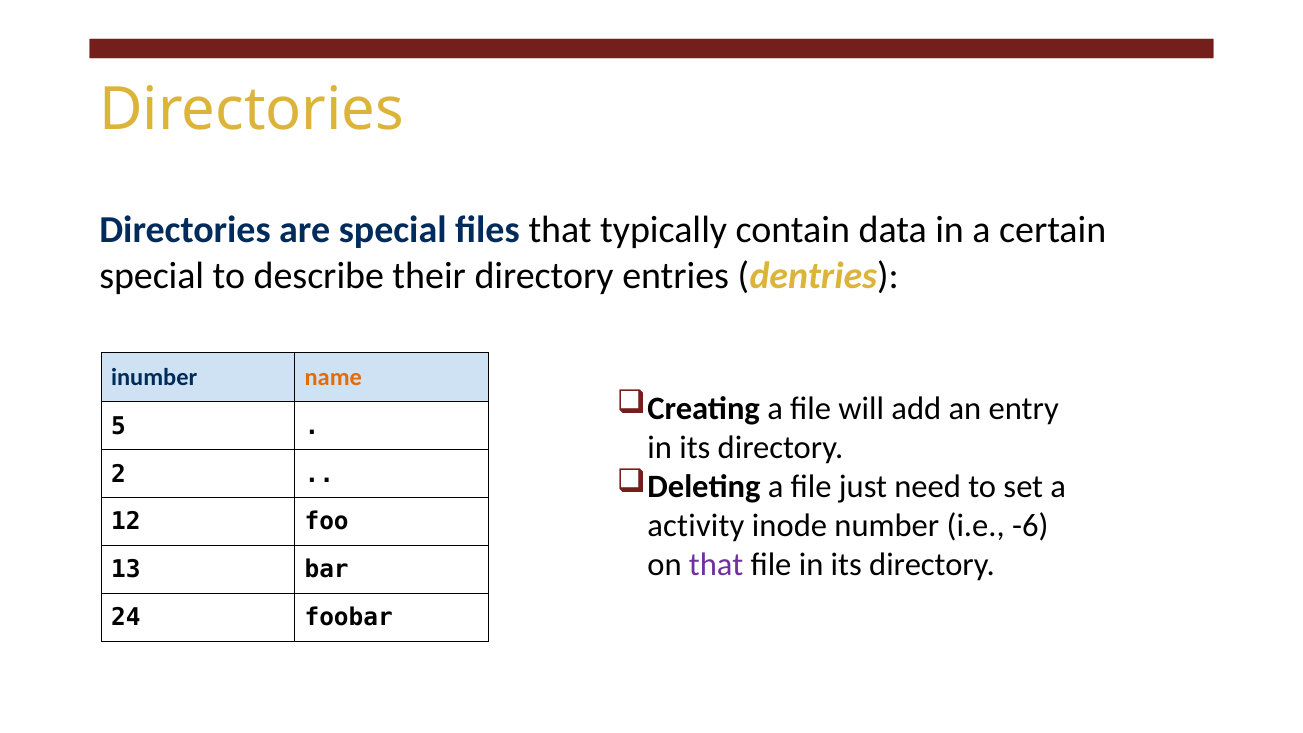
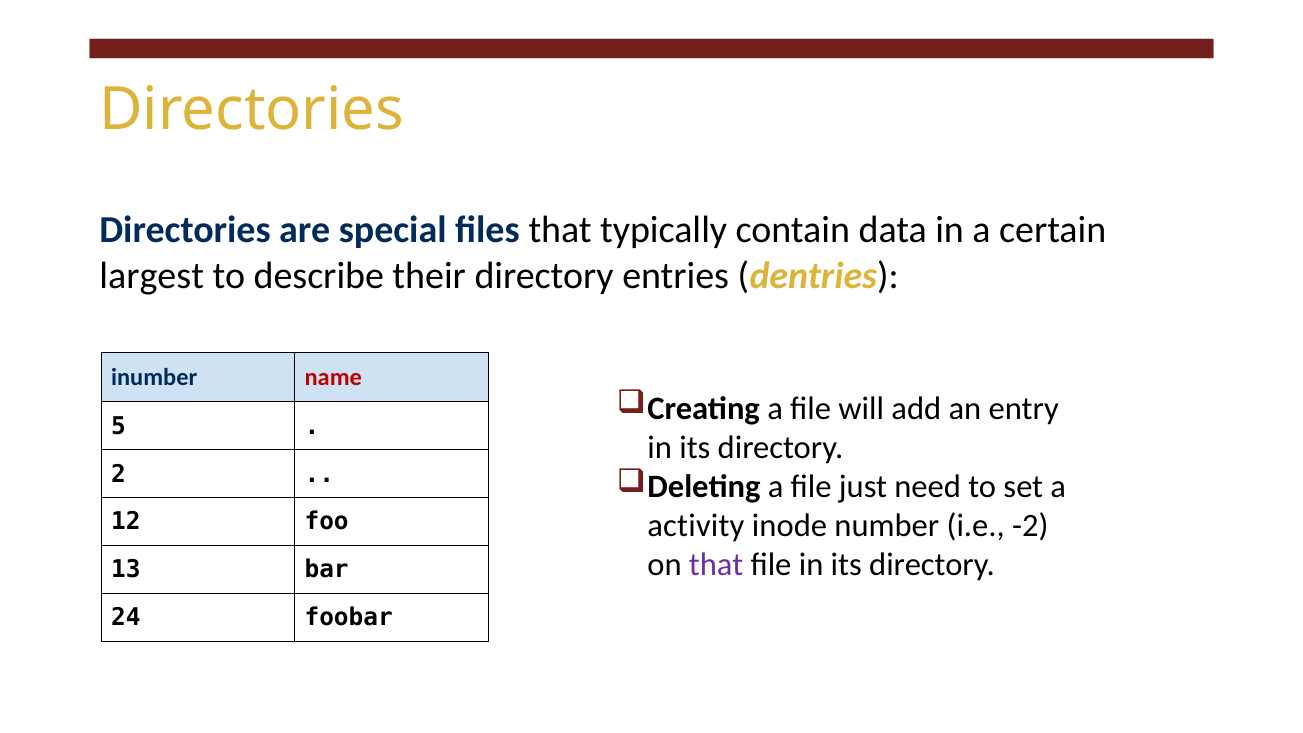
special: special -> largest (152, 276)
name colour: orange -> red (333, 377)
-6: -6 -> -2 (1030, 526)
